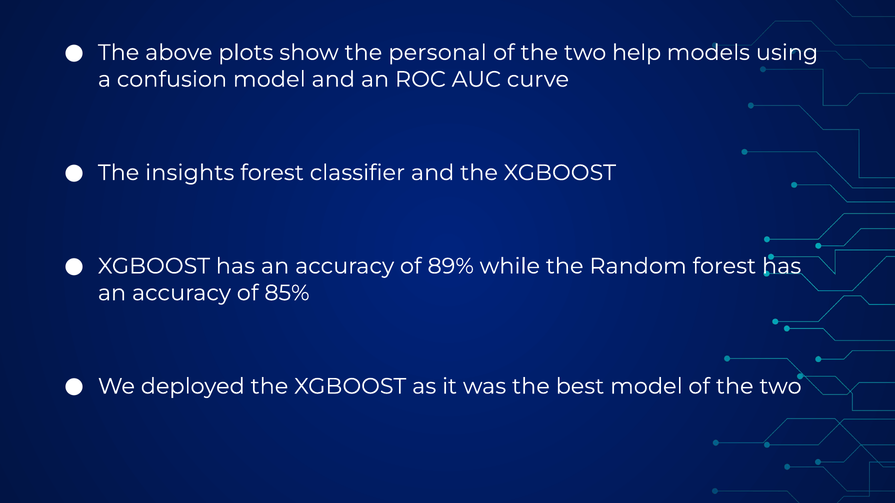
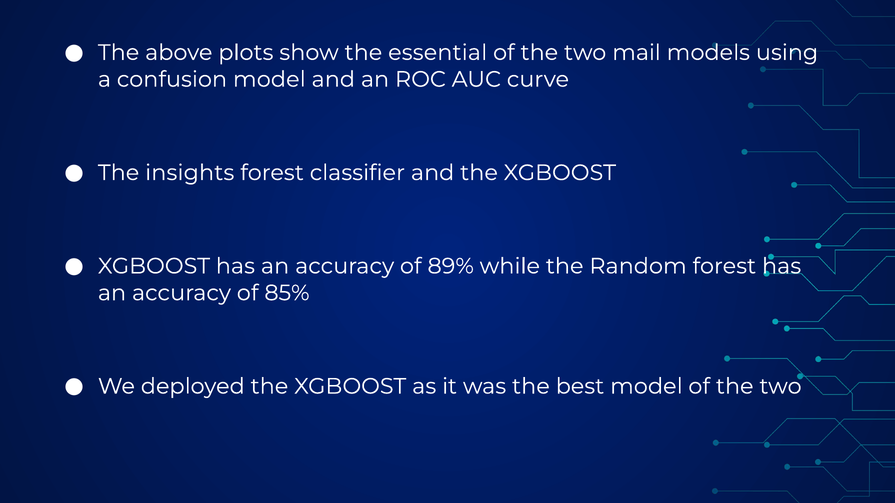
personal: personal -> essential (438, 53)
help: help -> mail (637, 53)
